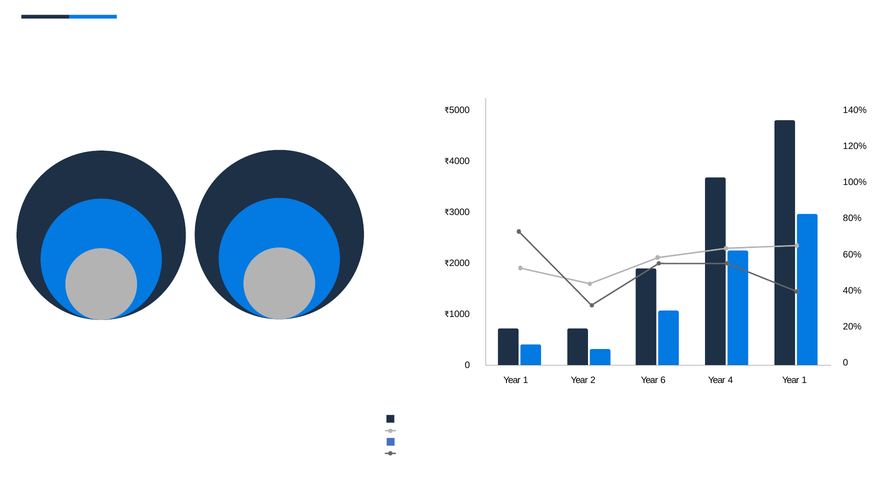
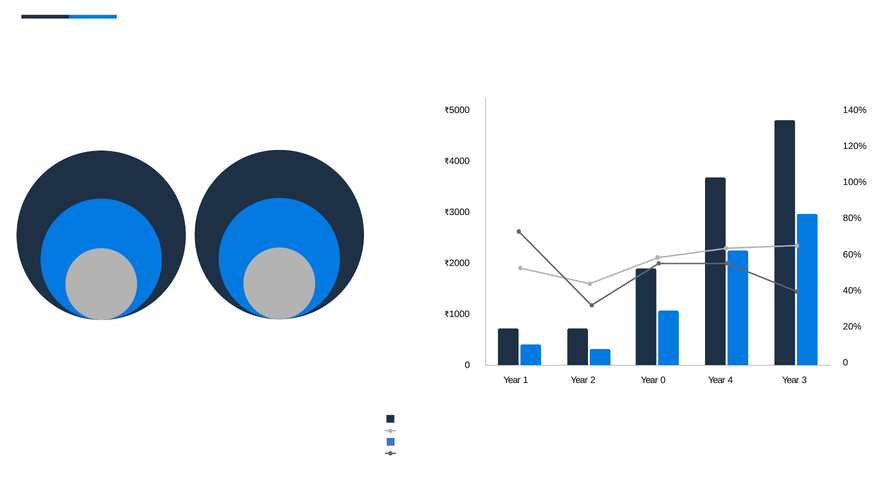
Year 6: 6 -> 0 (663, 380)
4 Year 1: 1 -> 3 (804, 380)
